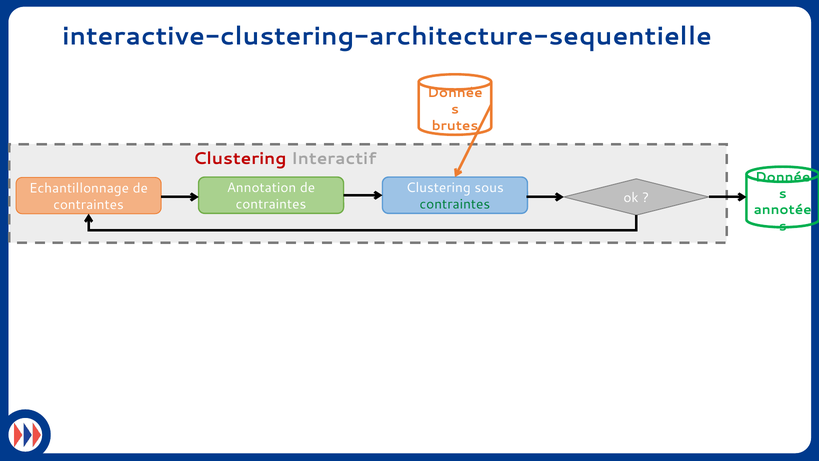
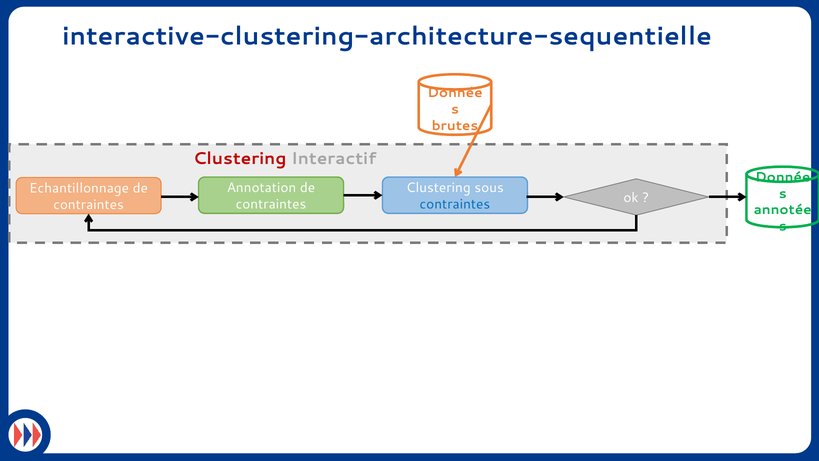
contraintes colour: green -> blue (455, 204)
